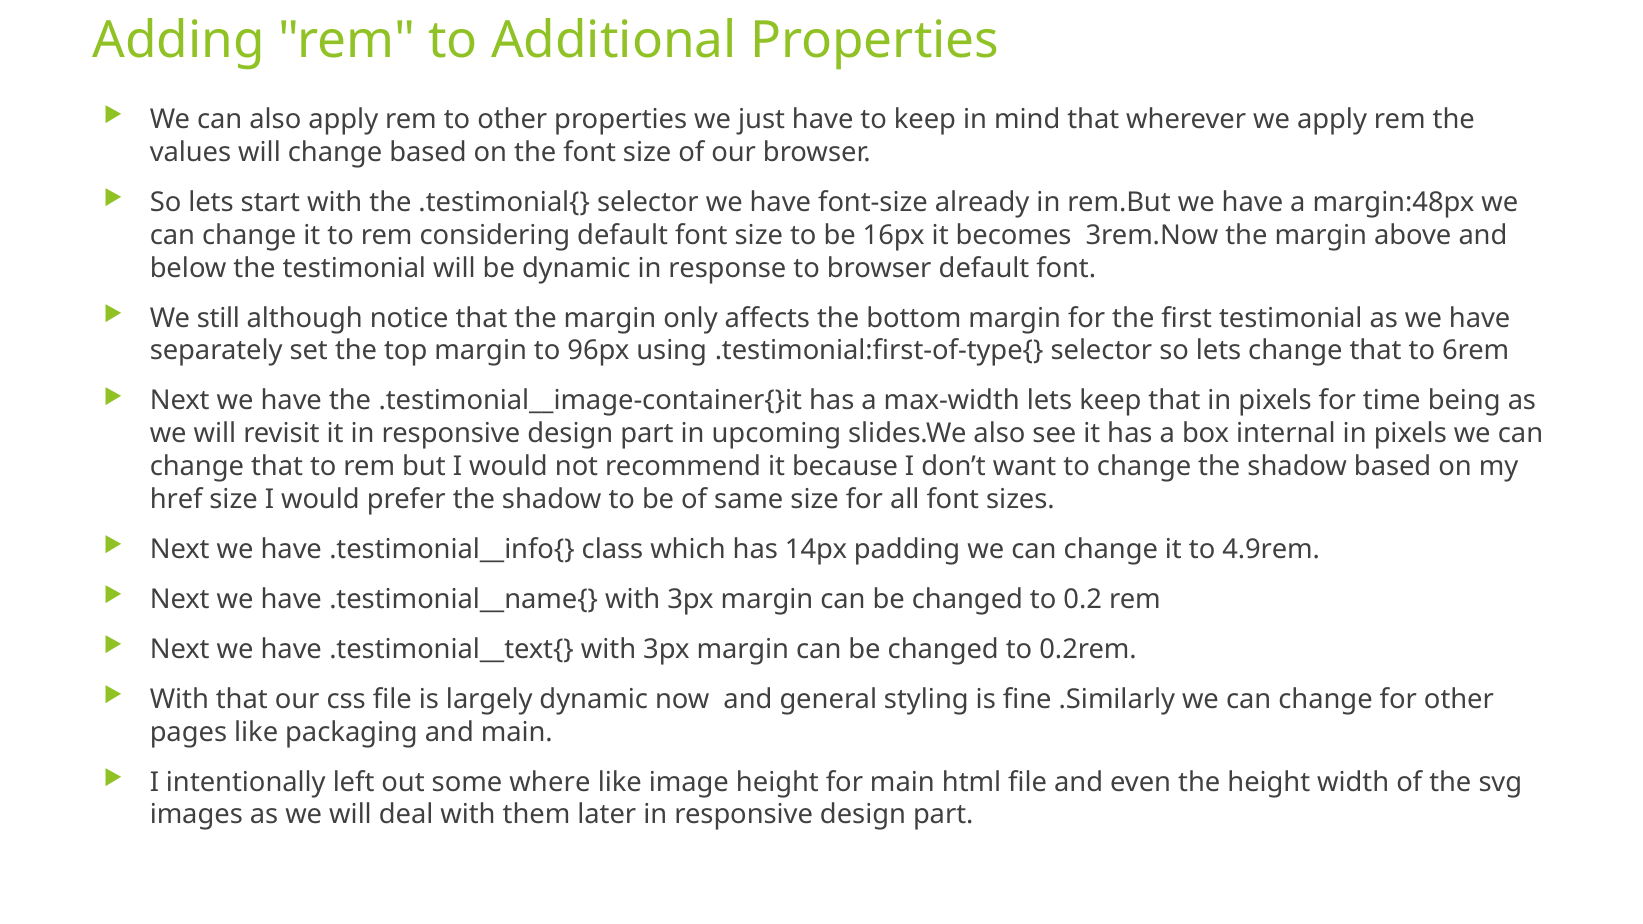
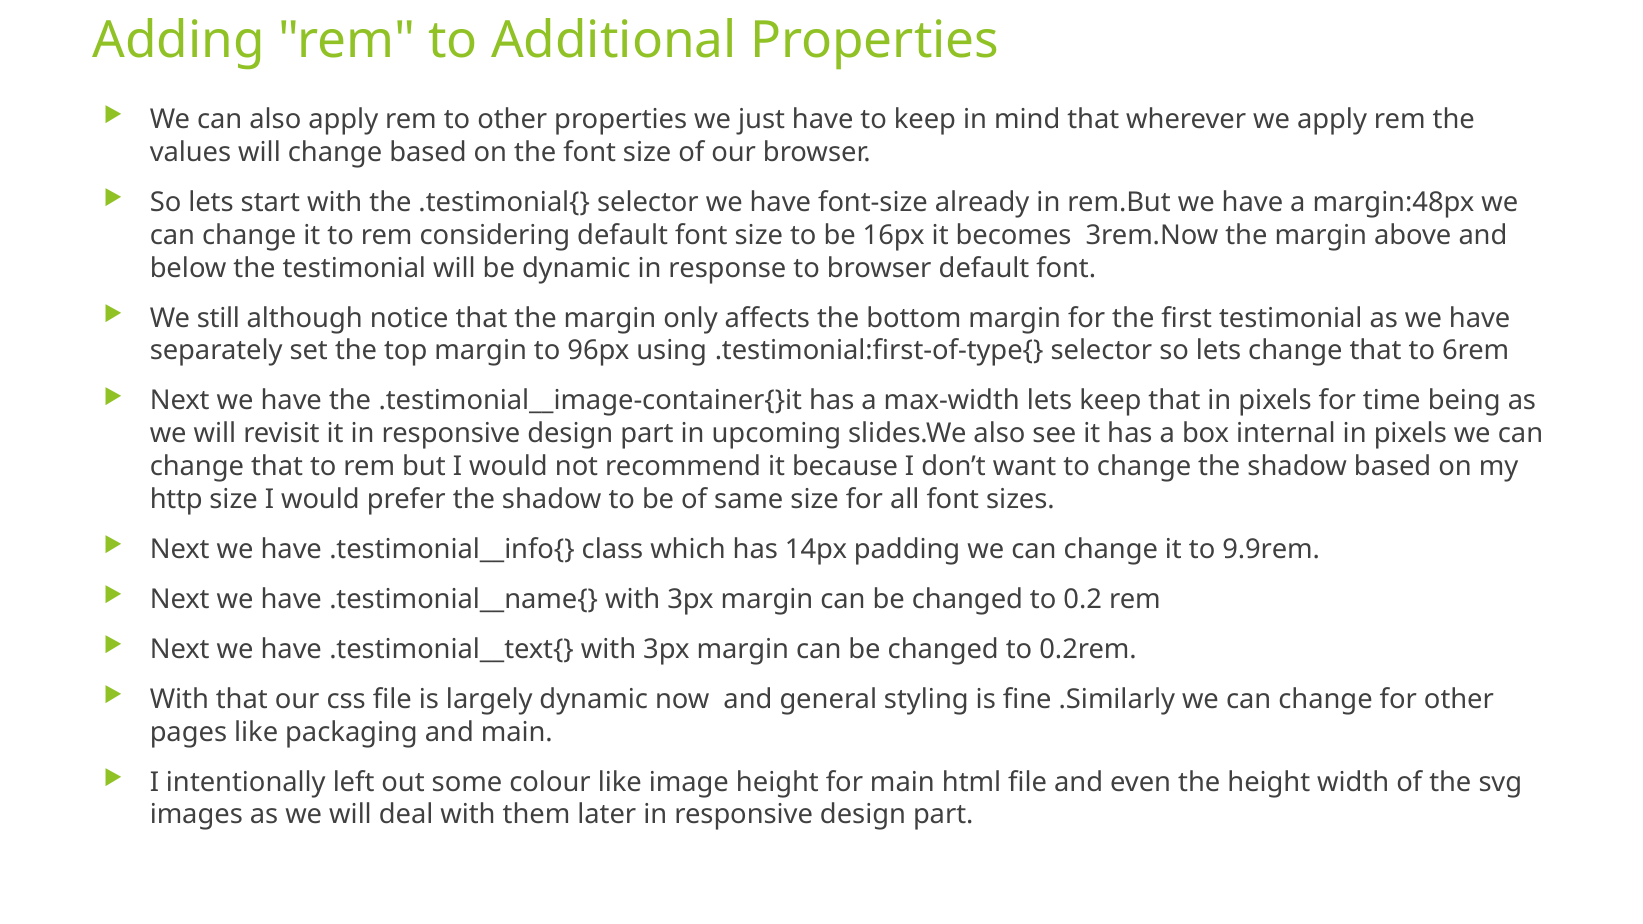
href: href -> http (176, 500)
4.9rem: 4.9rem -> 9.9rem (1271, 550)
where: where -> colour (550, 782)
